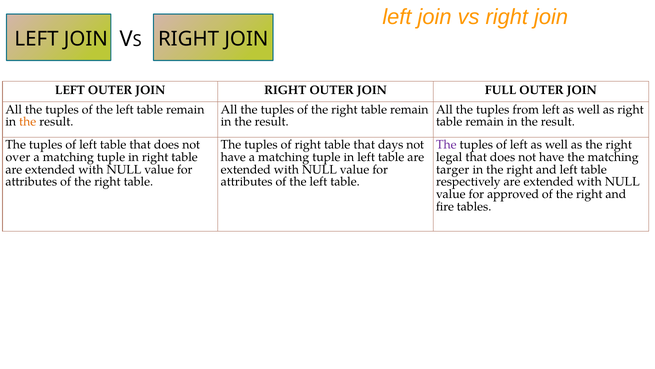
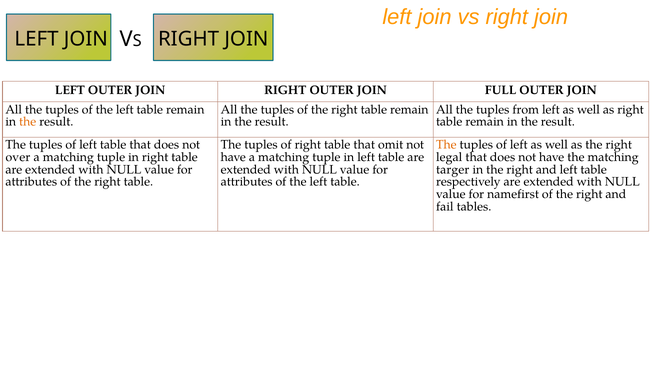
days: days -> omit (391, 145)
The colour: purple -> orange (446, 145)
approved: approved -> namefirst (513, 194)
fire: fire -> fail (445, 206)
